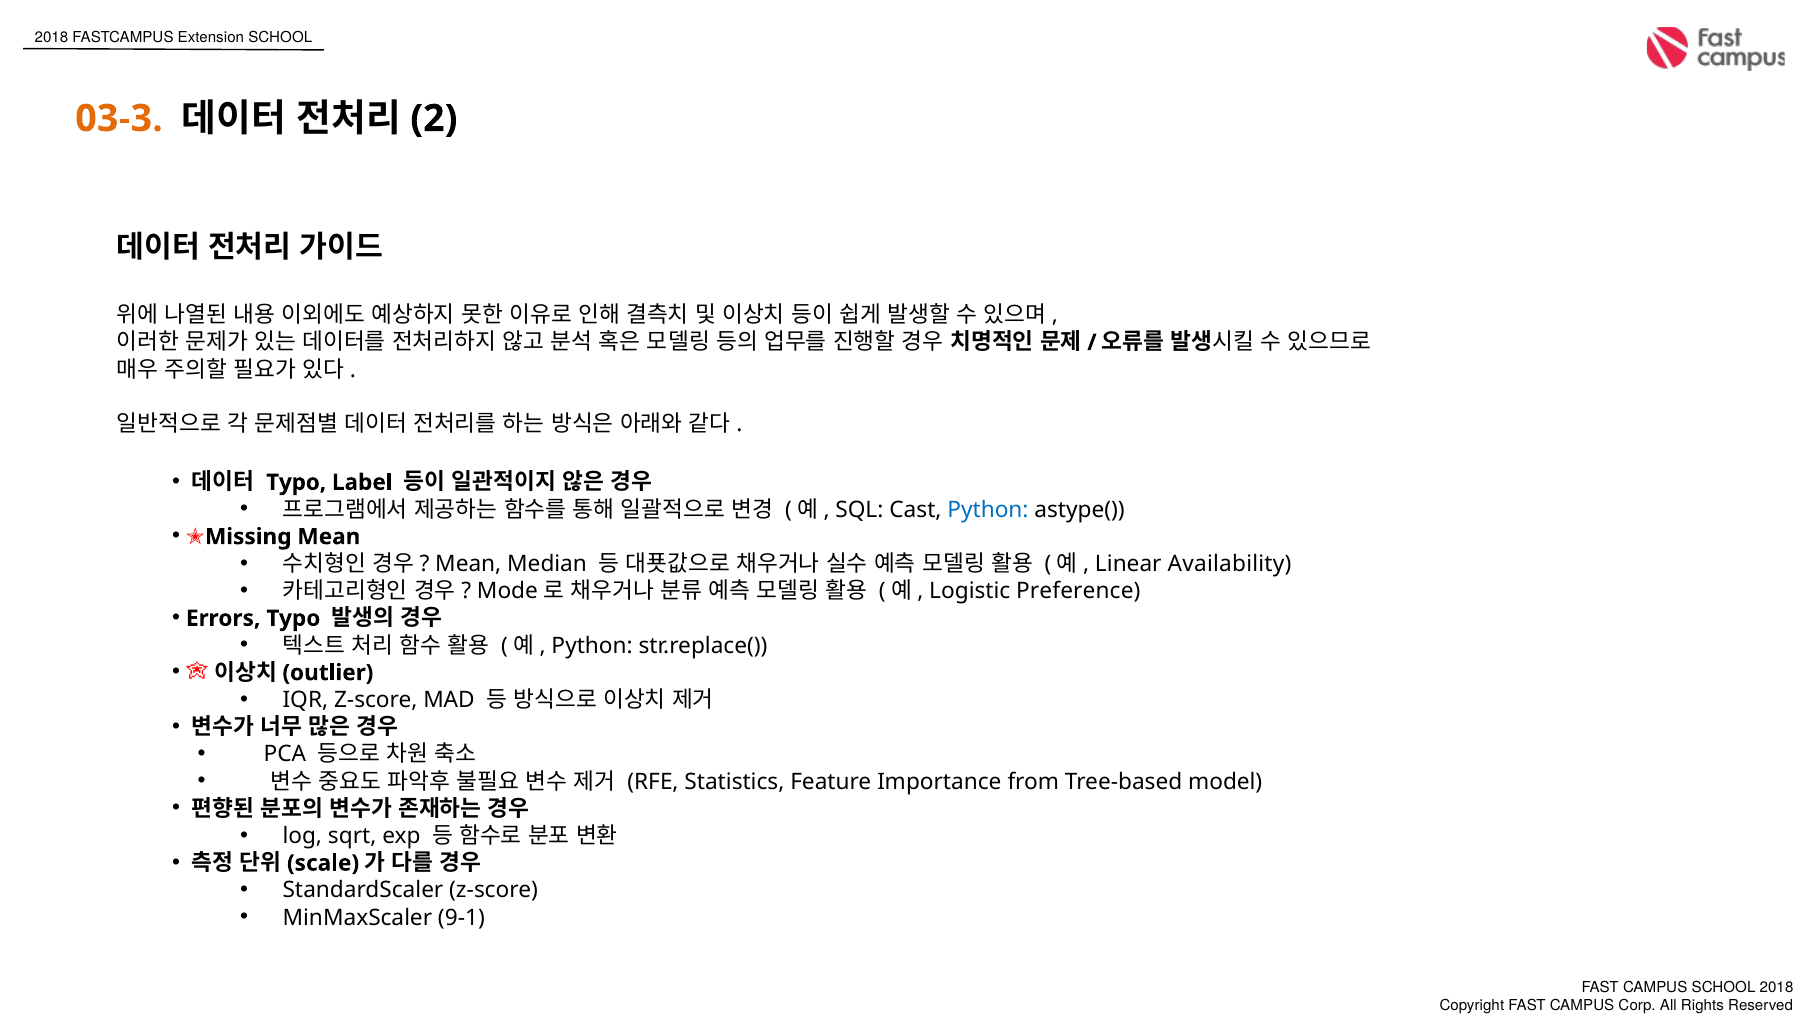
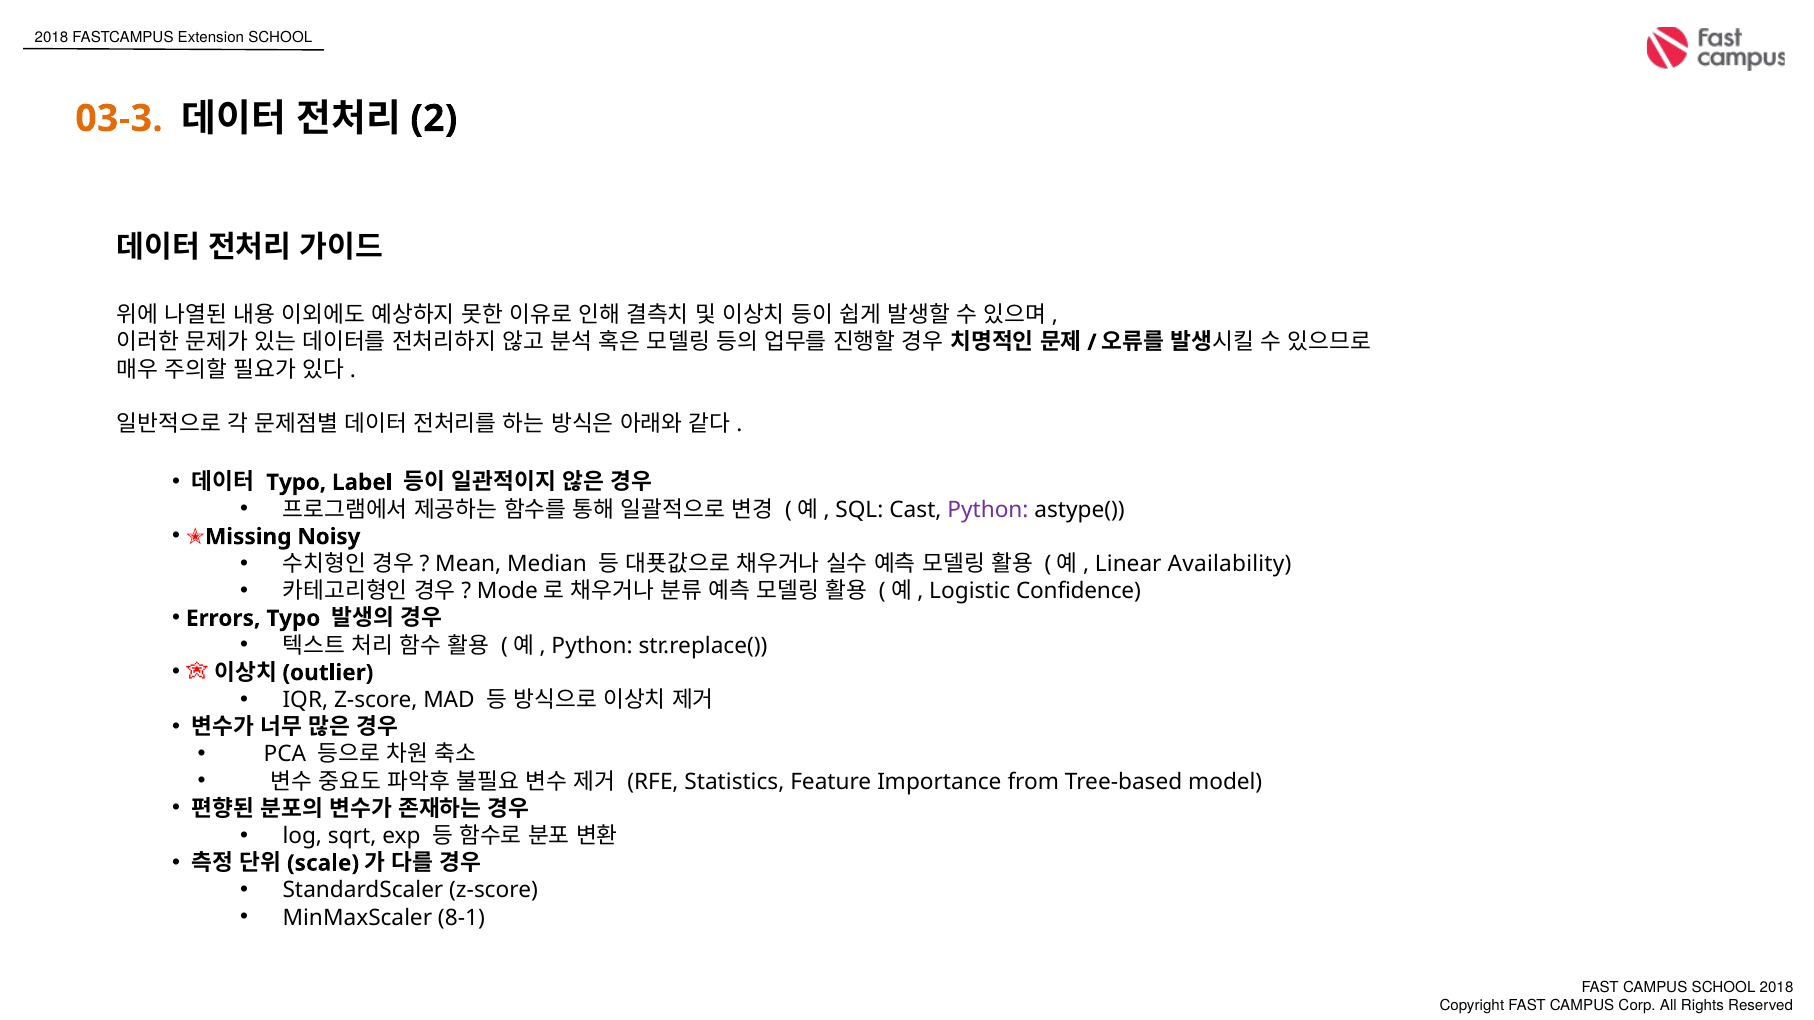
Python colour: blue -> purple (988, 510)
Mean: Mean -> Noisy (329, 537)
Preference: Preference -> Confidence (1078, 591)
9-1: 9-1 -> 8-1 (461, 918)
